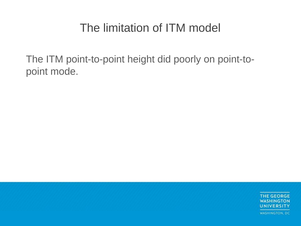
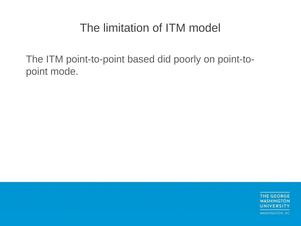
height: height -> based (141, 59)
